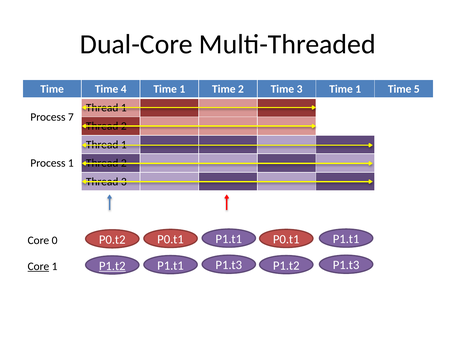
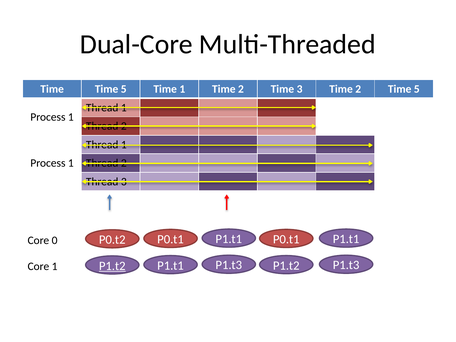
Time Time 4: 4 -> 5 (124, 89)
3 Time 1: 1 -> 2 (358, 89)
7: 7 -> 1 (71, 117)
Core underline: present -> none (38, 266)
